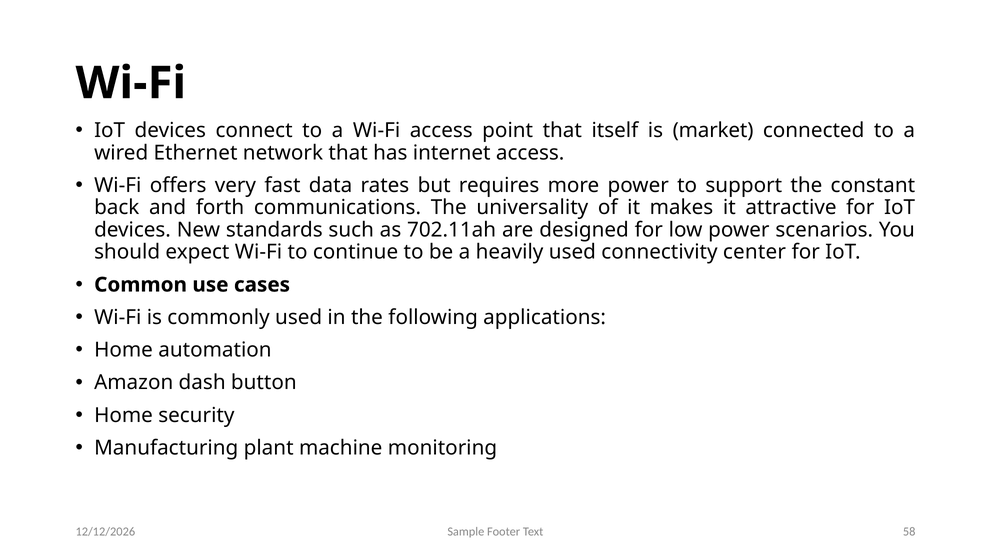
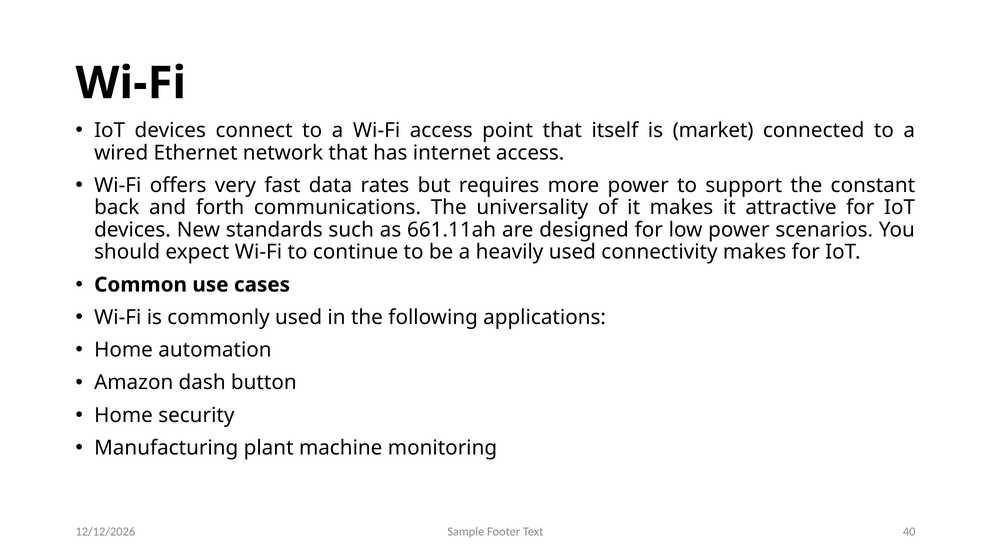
702.11ah: 702.11ah -> 661.11ah (452, 230)
connectivity center: center -> makes (755, 252)
58: 58 -> 40 (909, 532)
